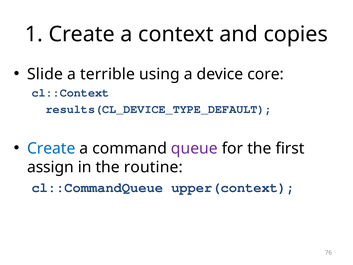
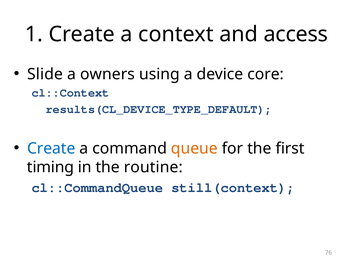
copies: copies -> access (296, 34)
terrible: terrible -> owners (108, 74)
queue colour: purple -> orange (194, 148)
assign: assign -> timing (50, 167)
upper(context: upper(context -> still(context (233, 187)
